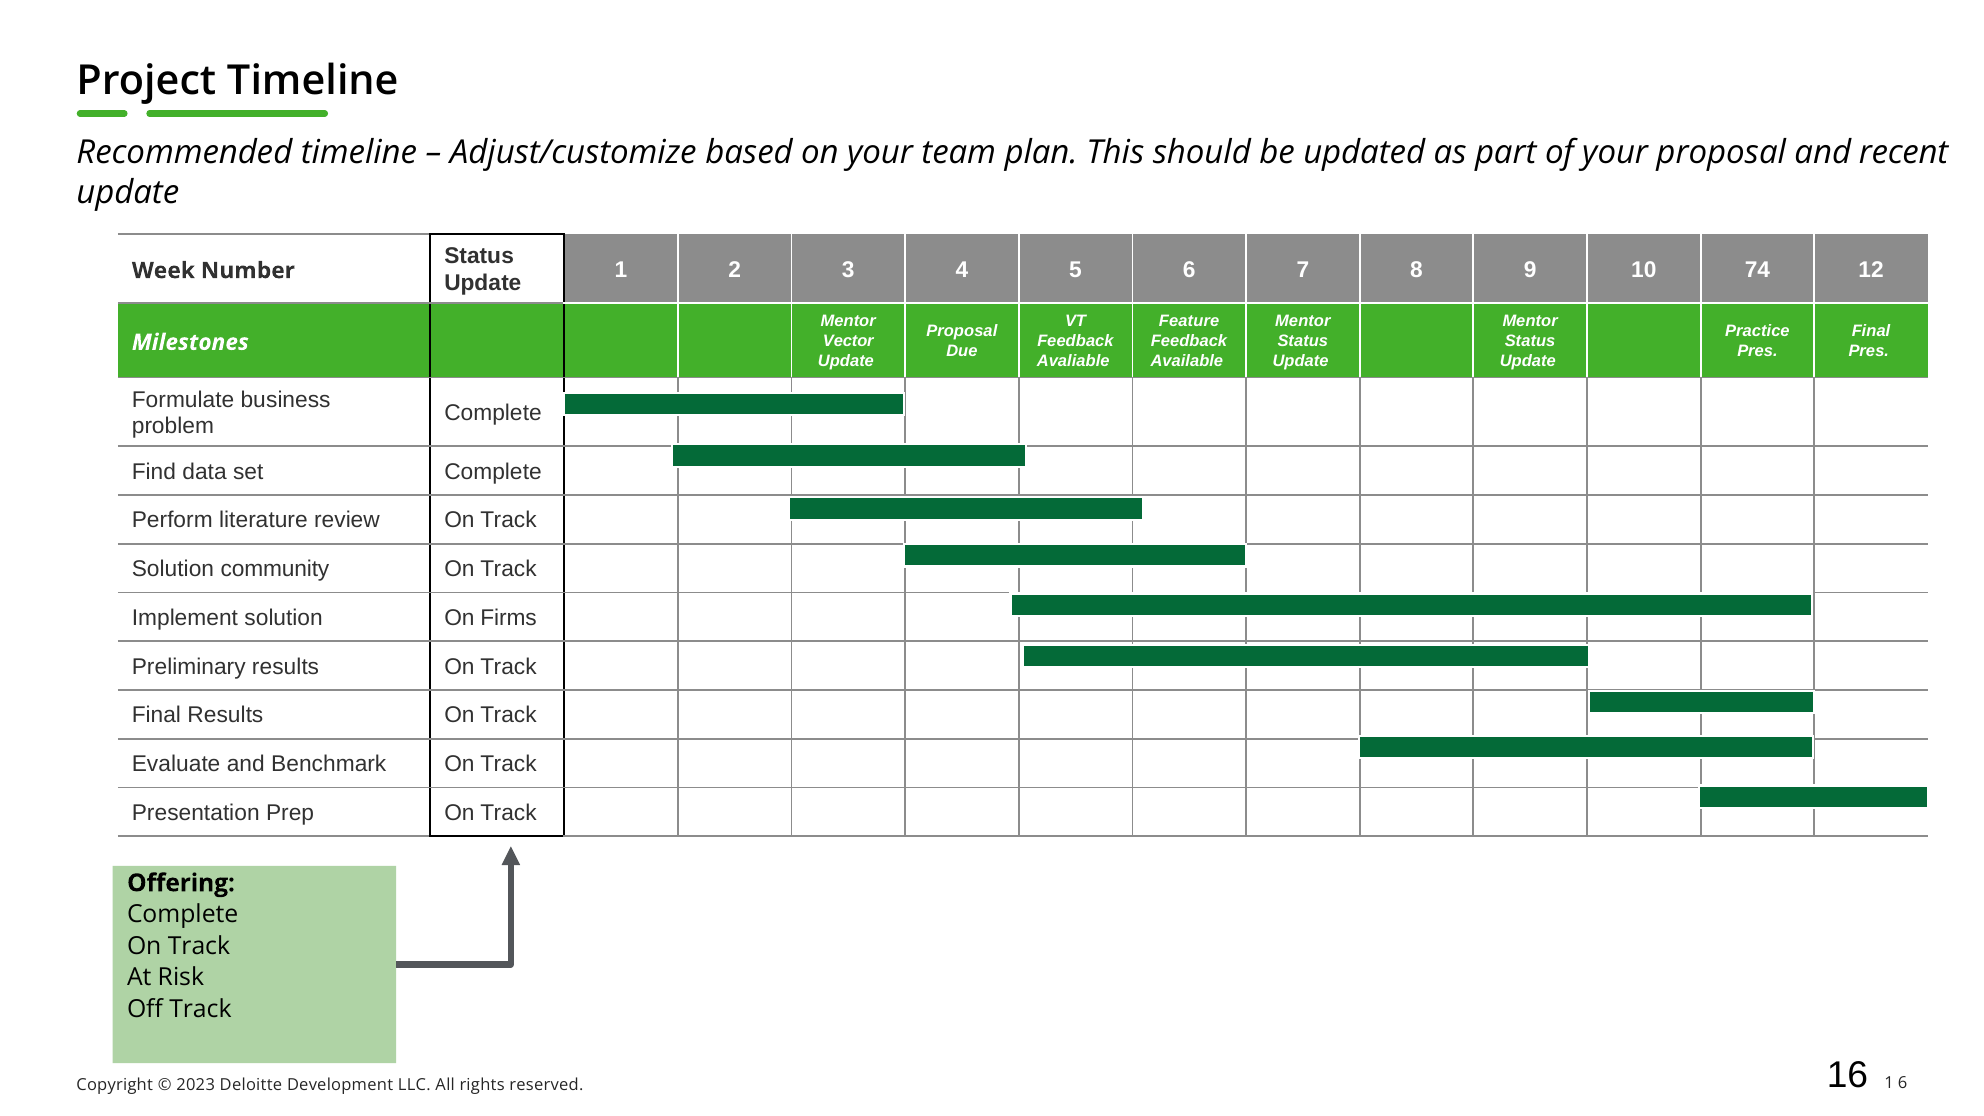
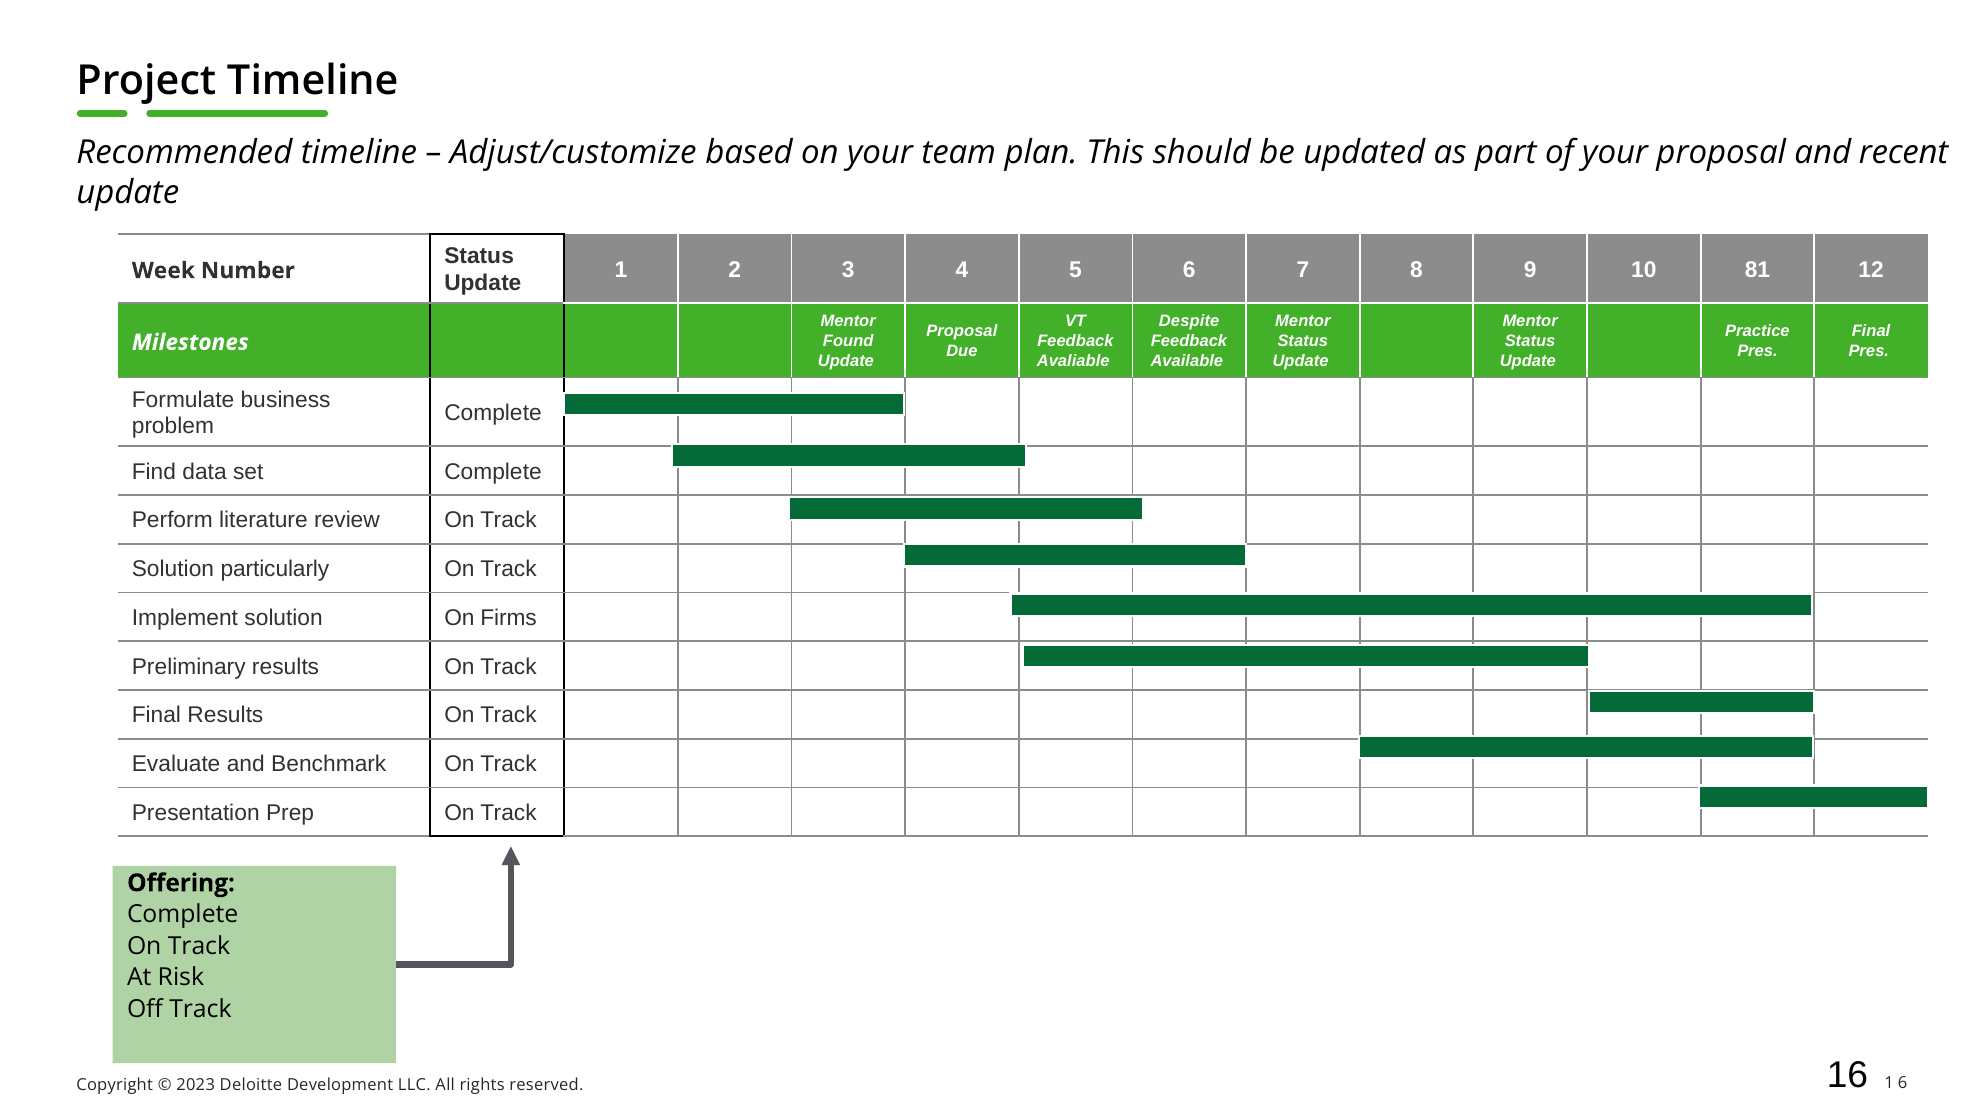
74: 74 -> 81 (1758, 270)
Feature: Feature -> Despite (1189, 321)
Vector: Vector -> Found (848, 341)
community: community -> particularly (275, 569)
